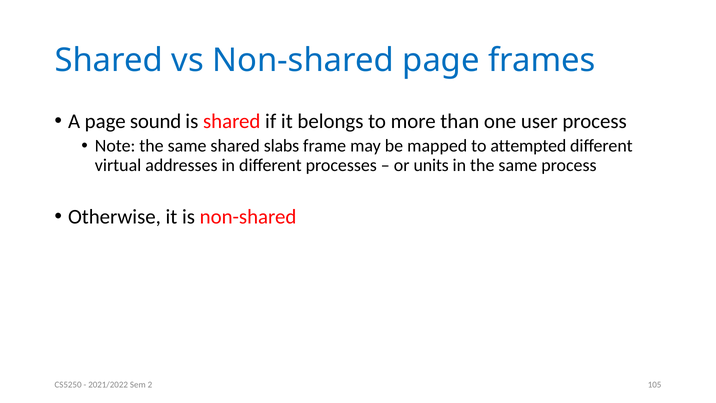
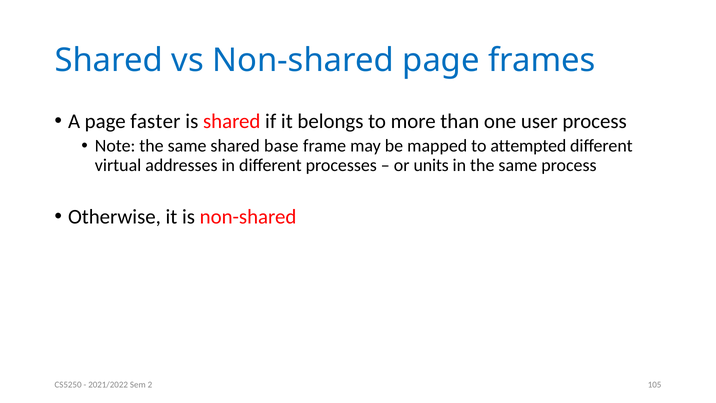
sound: sound -> faster (155, 121)
slabs: slabs -> base (281, 146)
